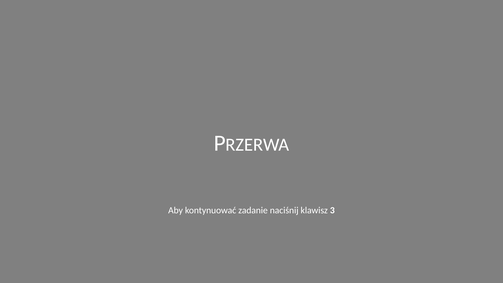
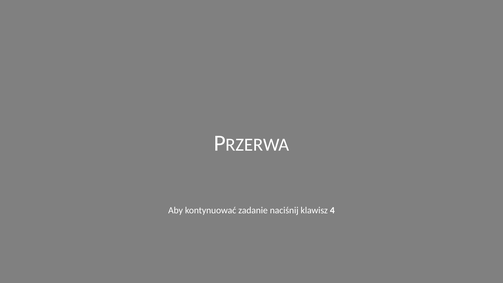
3: 3 -> 4 (332, 210)
